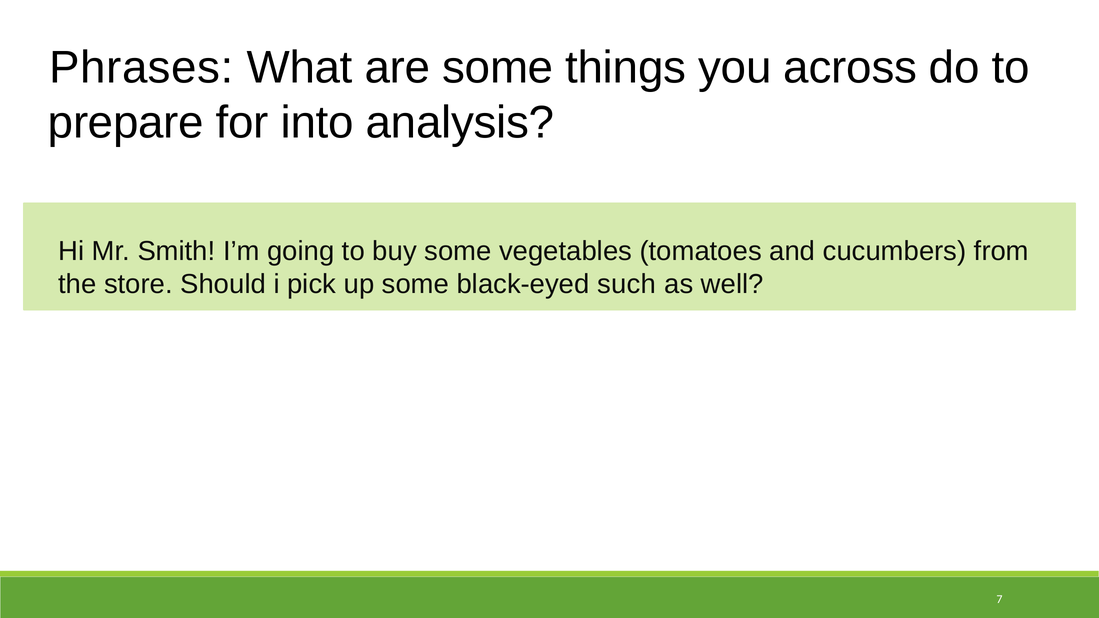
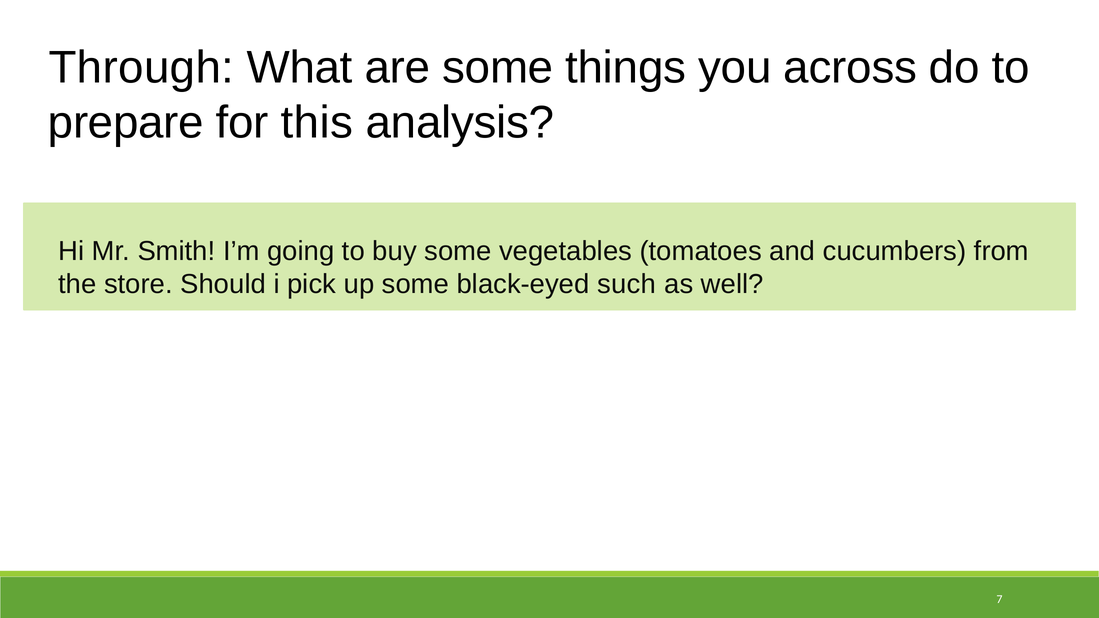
Phrases: Phrases -> Through (141, 68)
into: into -> this (317, 122)
